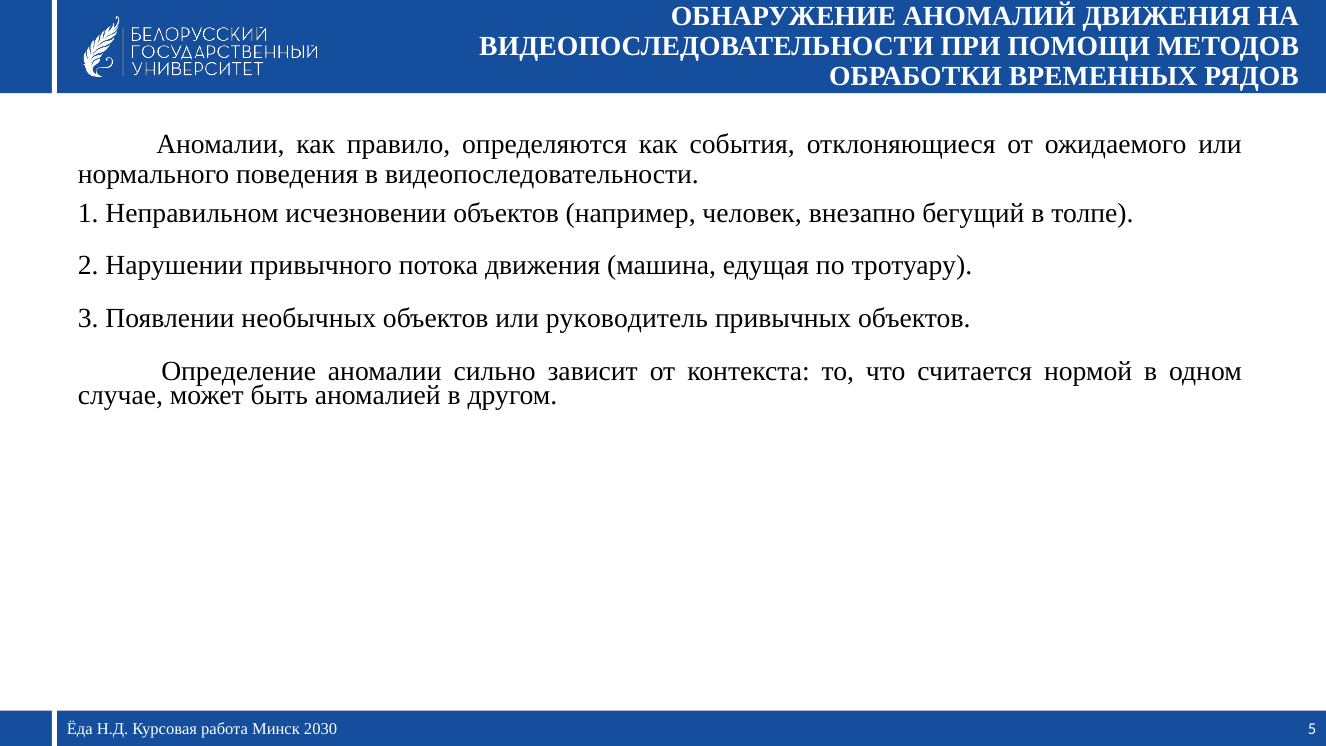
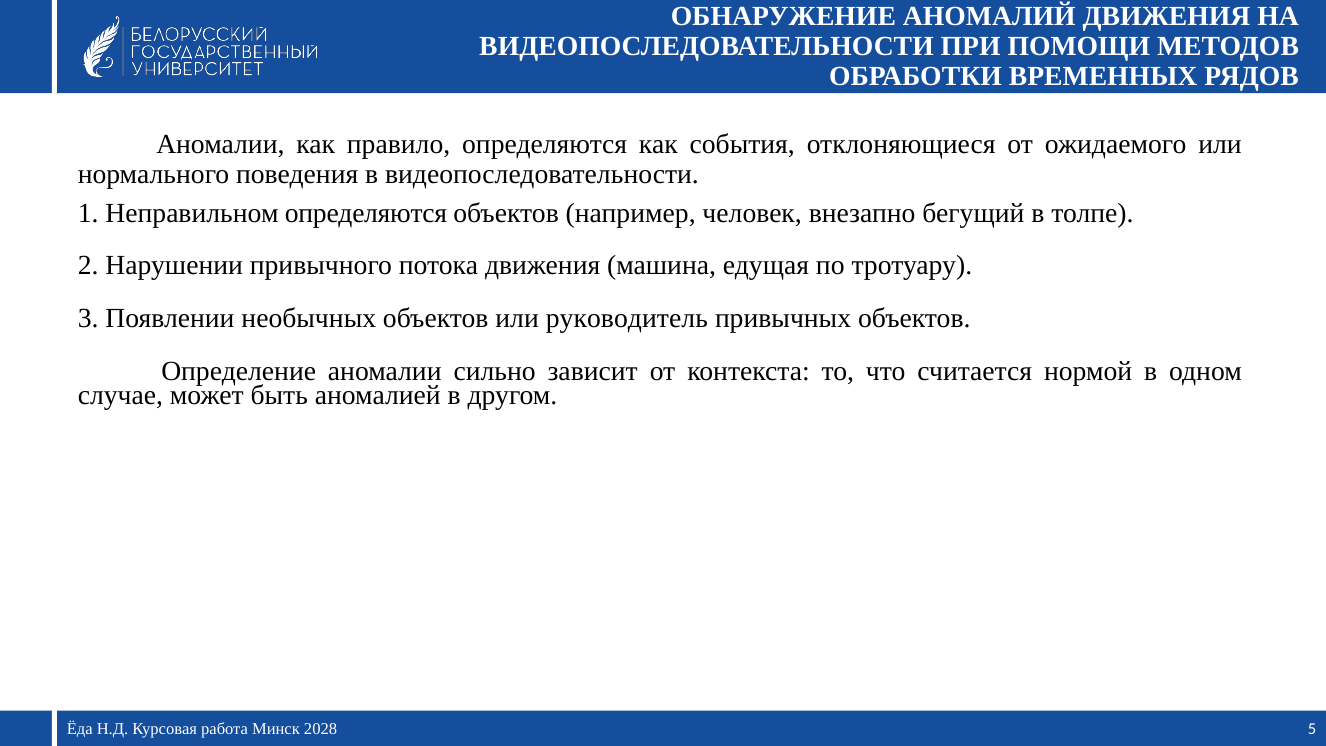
Неправильном исчезновении: исчезновении -> определяются (366, 213)
2030: 2030 -> 2028 (321, 729)
